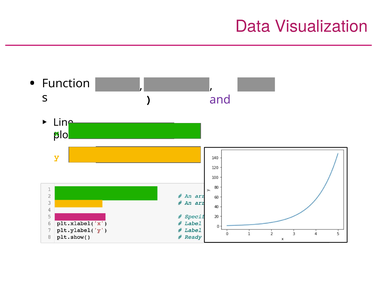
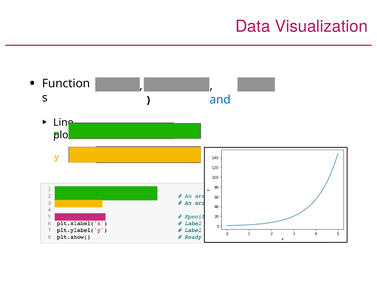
and colour: purple -> blue (220, 100)
